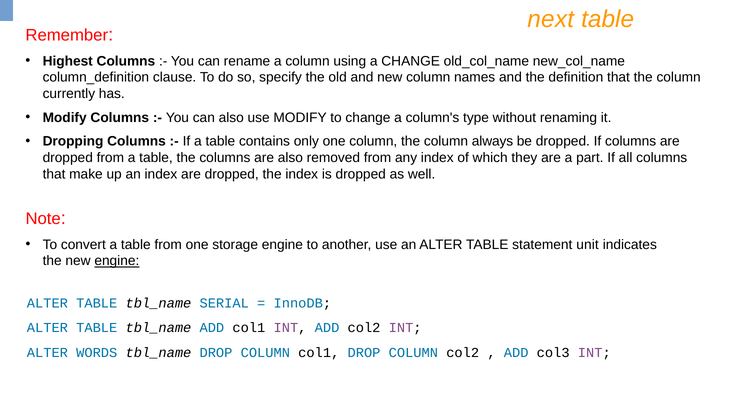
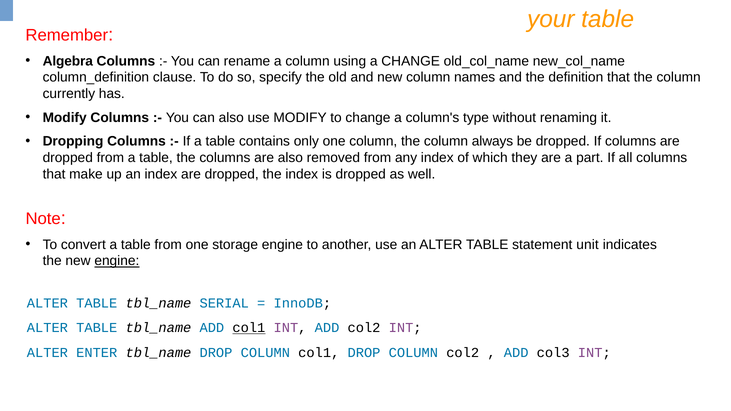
next: next -> your (551, 19)
Highest: Highest -> Algebra (68, 61)
col1 underline: none -> present (249, 328)
WORDS: WORDS -> ENTER (97, 353)
